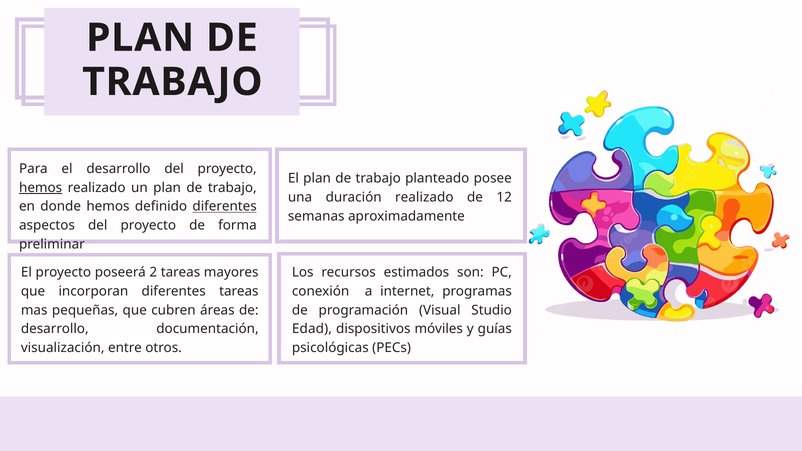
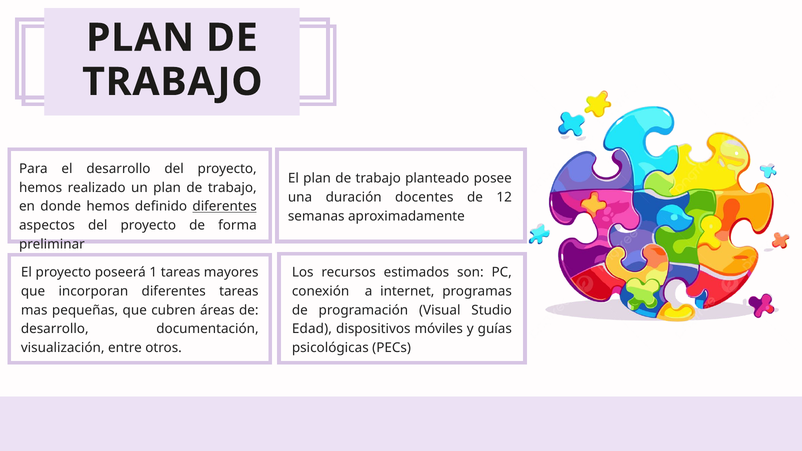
hemos underline: present -> none (41, 188)
duración realizado: realizado -> docentes (424, 197)
2: 2 -> 1 (153, 272)
